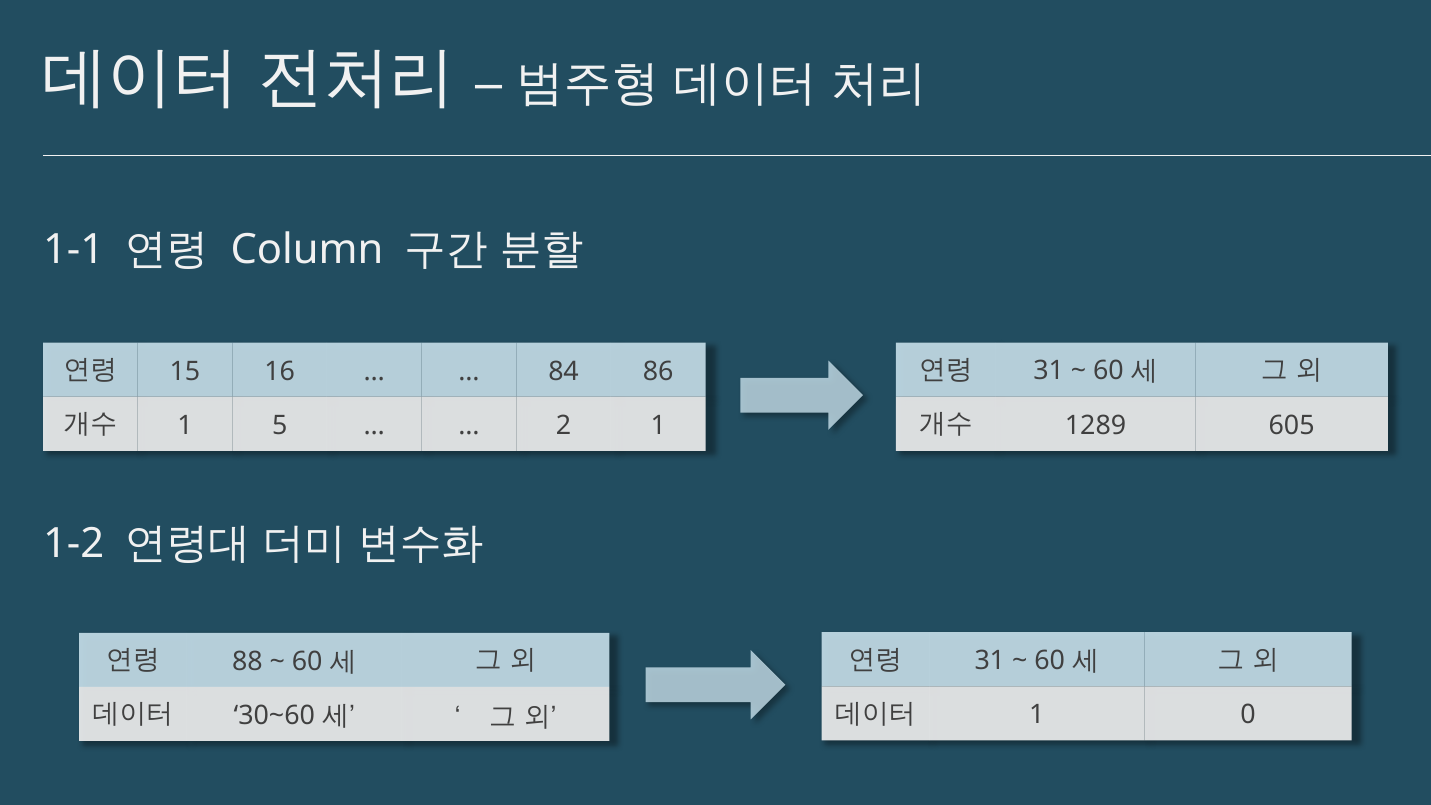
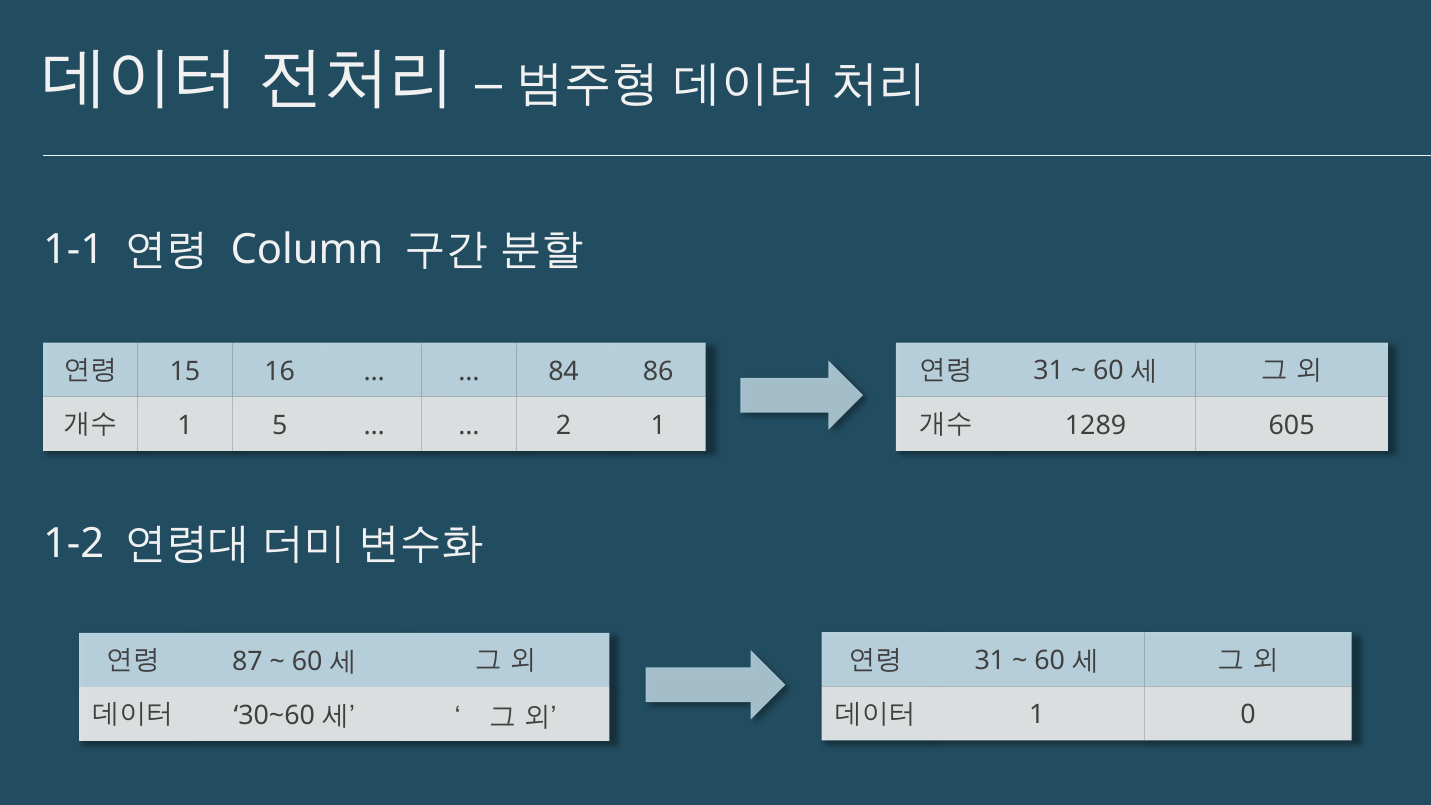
88: 88 -> 87 (247, 661)
